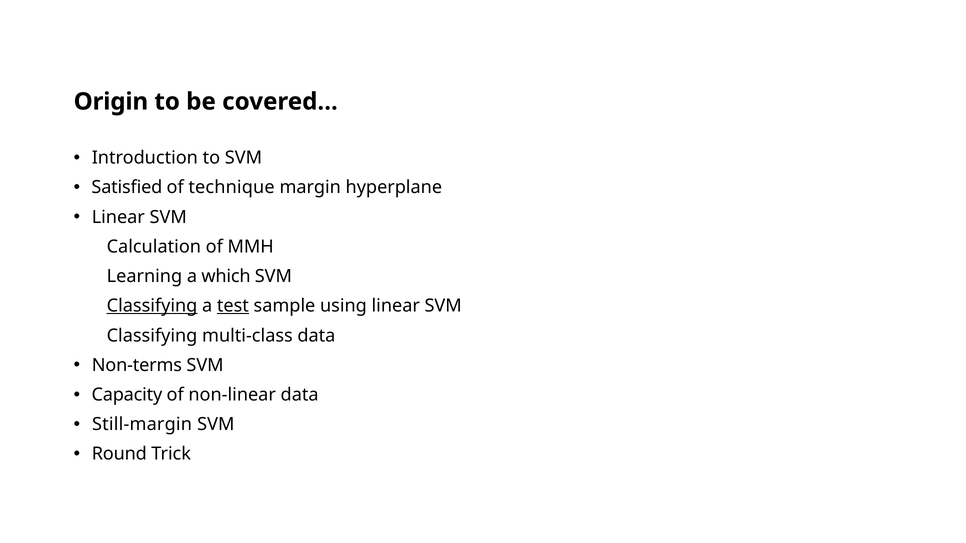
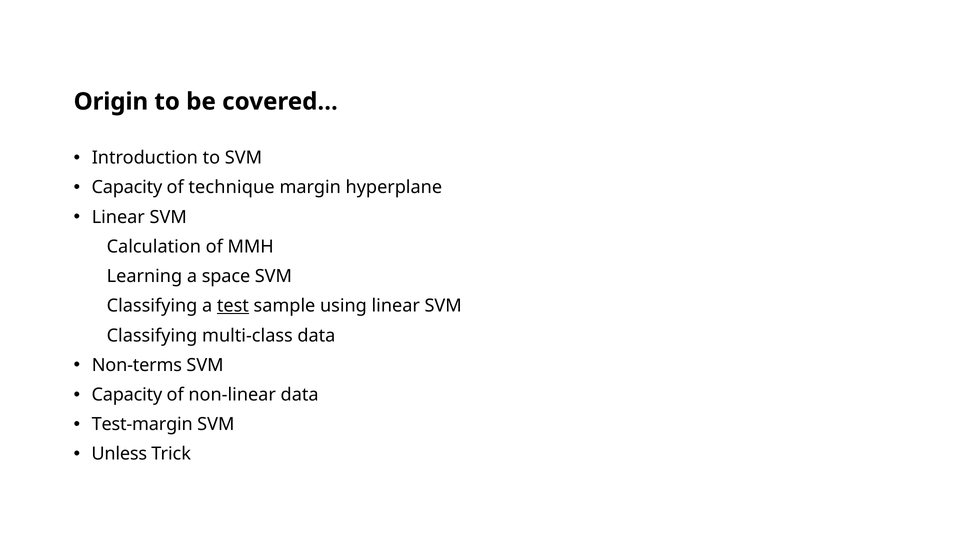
Satisfied: Satisfied -> Capacity (127, 188)
which: which -> space (226, 276)
Classifying underline: present -> none (152, 306)
Still-margin: Still-margin -> Test-margin (142, 425)
Round: Round -> Unless (119, 454)
